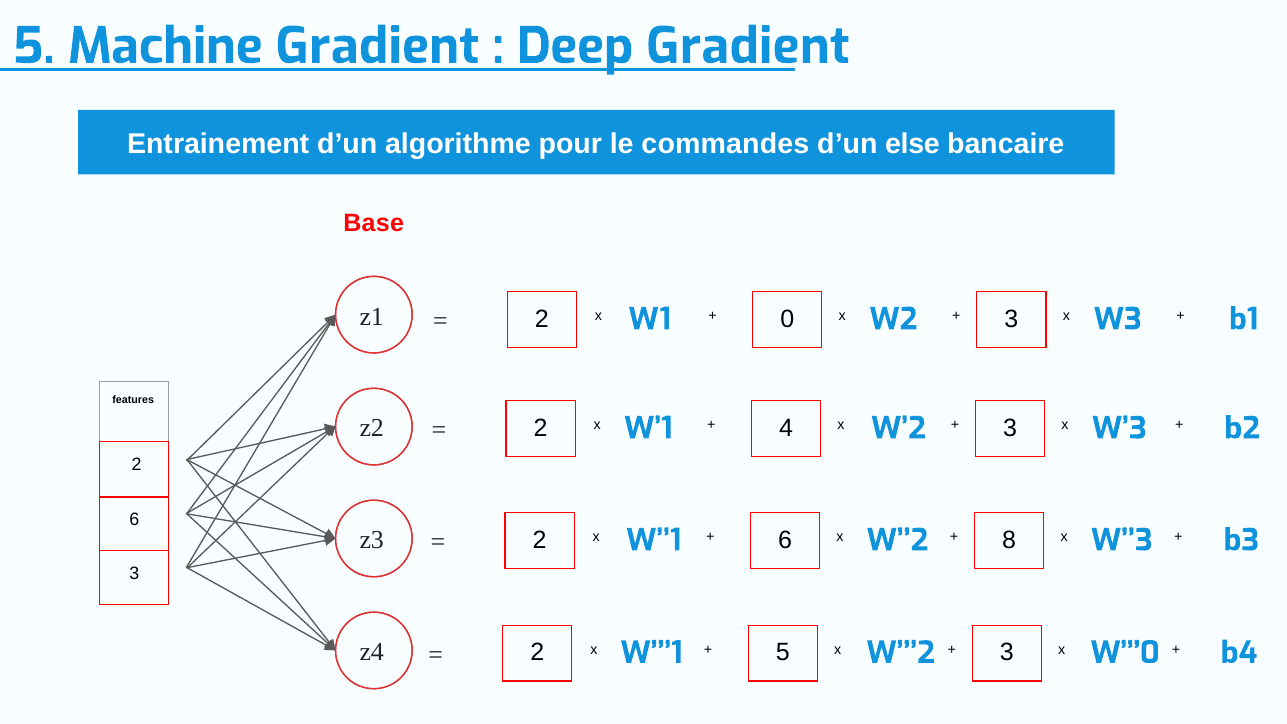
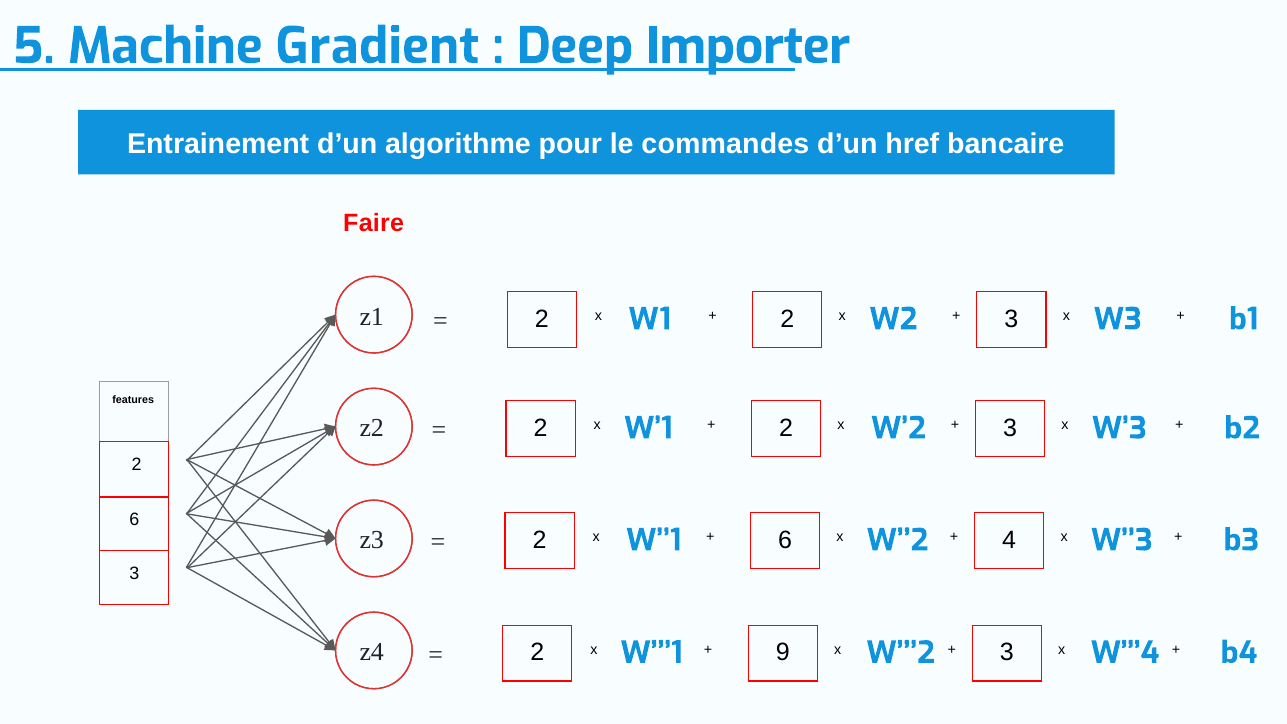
Deep Gradient: Gradient -> Importer (748, 46)
else: else -> href (912, 144)
Base: Base -> Faire (374, 223)
0: 0 -> 2 (787, 319)
4: 4 -> 2 (786, 428)
8: 8 -> 4 (1009, 540)
2 5: 5 -> 9 (783, 653)
W’’’0: W’’’0 -> W’’’4 (1125, 653)
